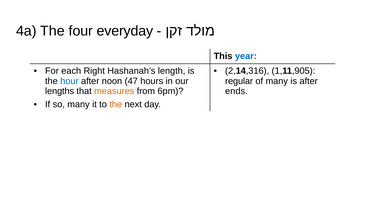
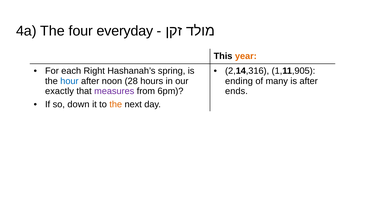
year colour: blue -> orange (246, 56)
length: length -> spring (172, 71)
47: 47 -> 28 (131, 81)
regular: regular -> ending (239, 81)
lengths: lengths -> exactly (60, 91)
measures colour: orange -> purple (114, 91)
so many: many -> down (78, 105)
